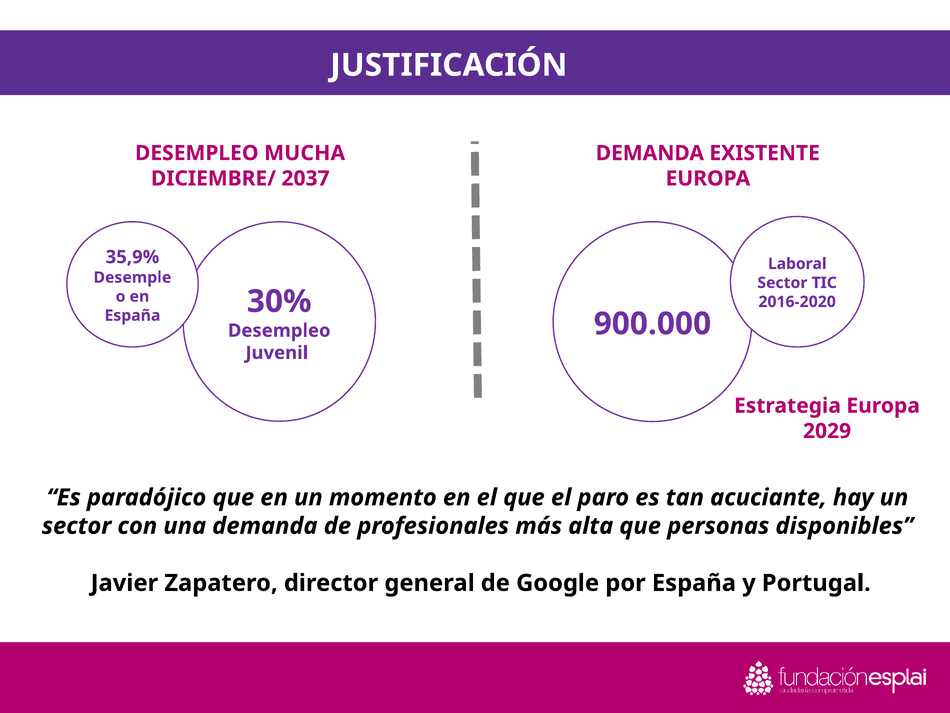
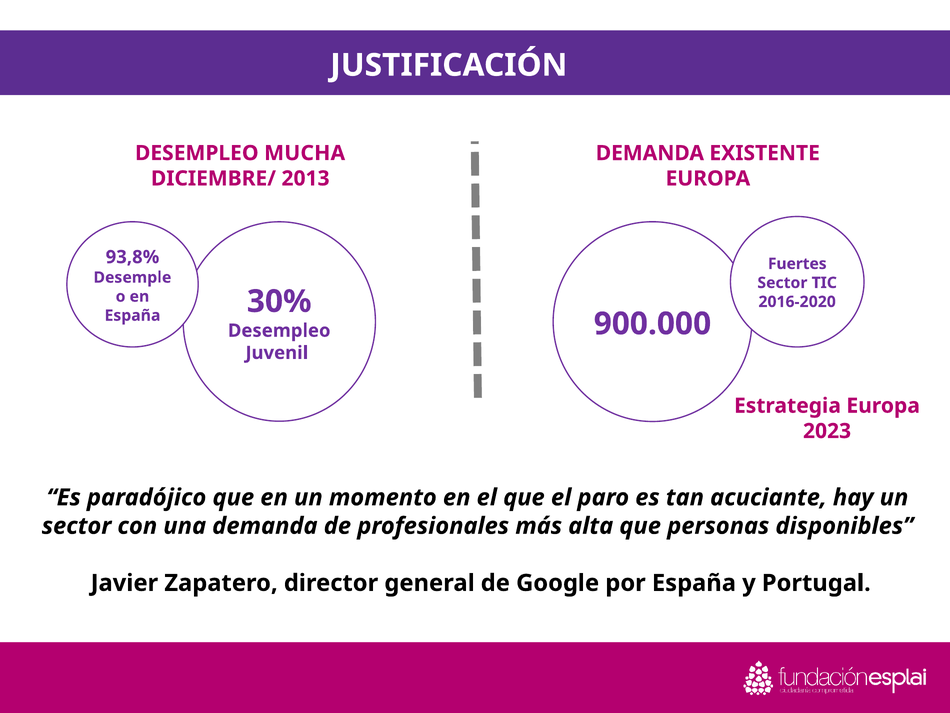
2037: 2037 -> 2013 (306, 178)
35,9%: 35,9% -> 93,8% (133, 257)
Laboral: Laboral -> Fuertes (797, 264)
2029: 2029 -> 2023 (827, 431)
